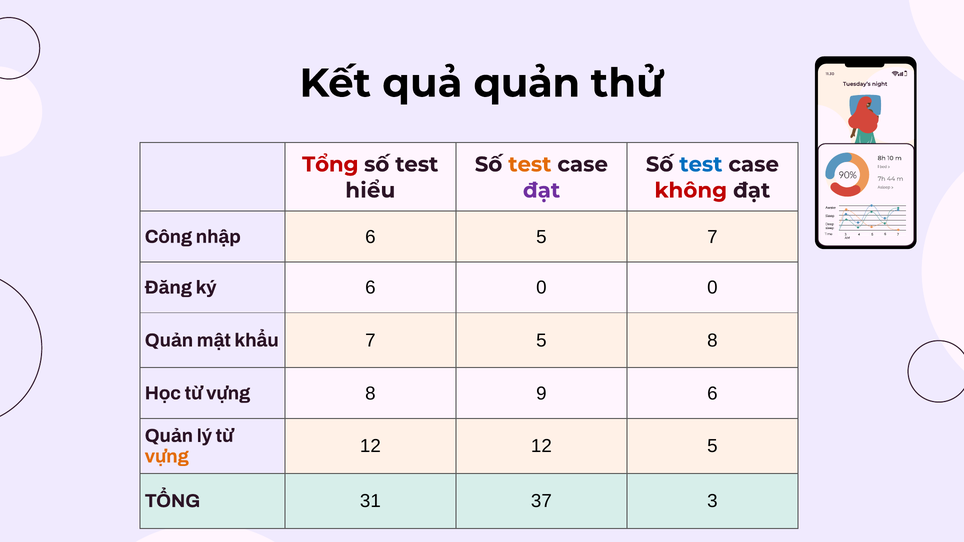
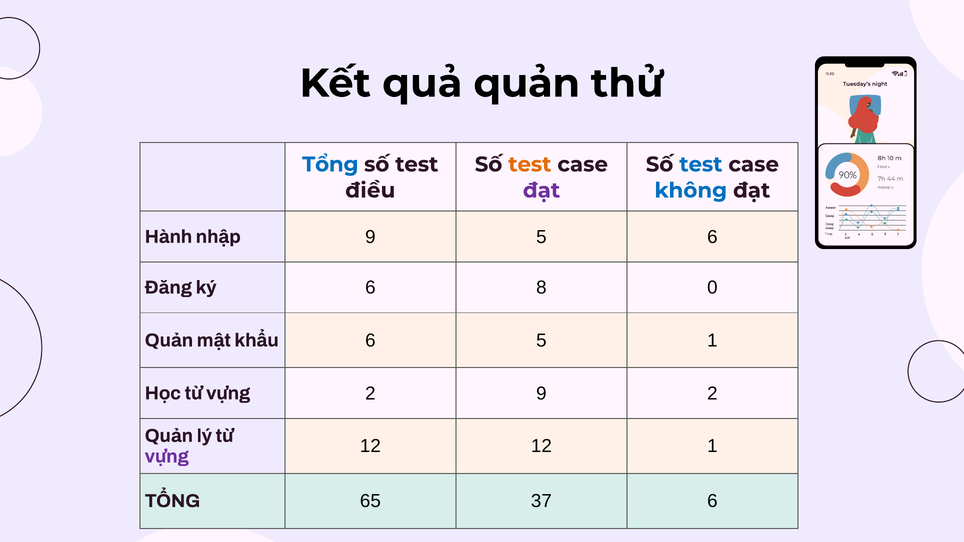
Tổng colour: red -> blue (330, 165)
hiểu: hiểu -> điều (370, 191)
không colour: red -> blue (691, 191)
Công: Công -> Hành (168, 237)
nhập 6: 6 -> 9 (370, 237)
5 7: 7 -> 6 (712, 237)
6 0: 0 -> 8 (541, 288)
khẩu 7: 7 -> 6 (370, 341)
5 8: 8 -> 1 (712, 341)
vựng 8: 8 -> 2 (370, 394)
9 6: 6 -> 2 (712, 394)
12 5: 5 -> 1 (712, 446)
vựng colour: orange -> purple (167, 456)
31: 31 -> 65 (370, 501)
37 3: 3 -> 6 (712, 501)
